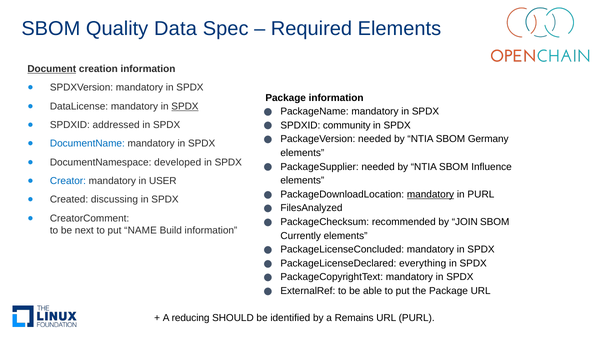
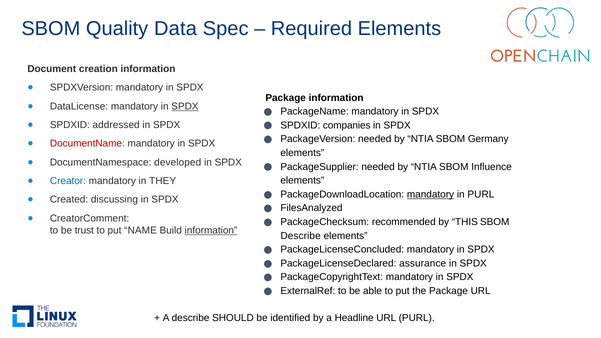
Document underline: present -> none (52, 69)
community: community -> companies (347, 125)
DocumentName colour: blue -> red (87, 144)
USER: USER -> THEY (163, 181)
JOIN: JOIN -> THIS (465, 222)
next: next -> trust (84, 230)
information underline: none -> present (211, 230)
Currently: Currently -> Describe (301, 236)
everything: everything -> assurance (423, 263)
A reducing: reducing -> describe (191, 318)
Remains: Remains -> Headline (354, 318)
